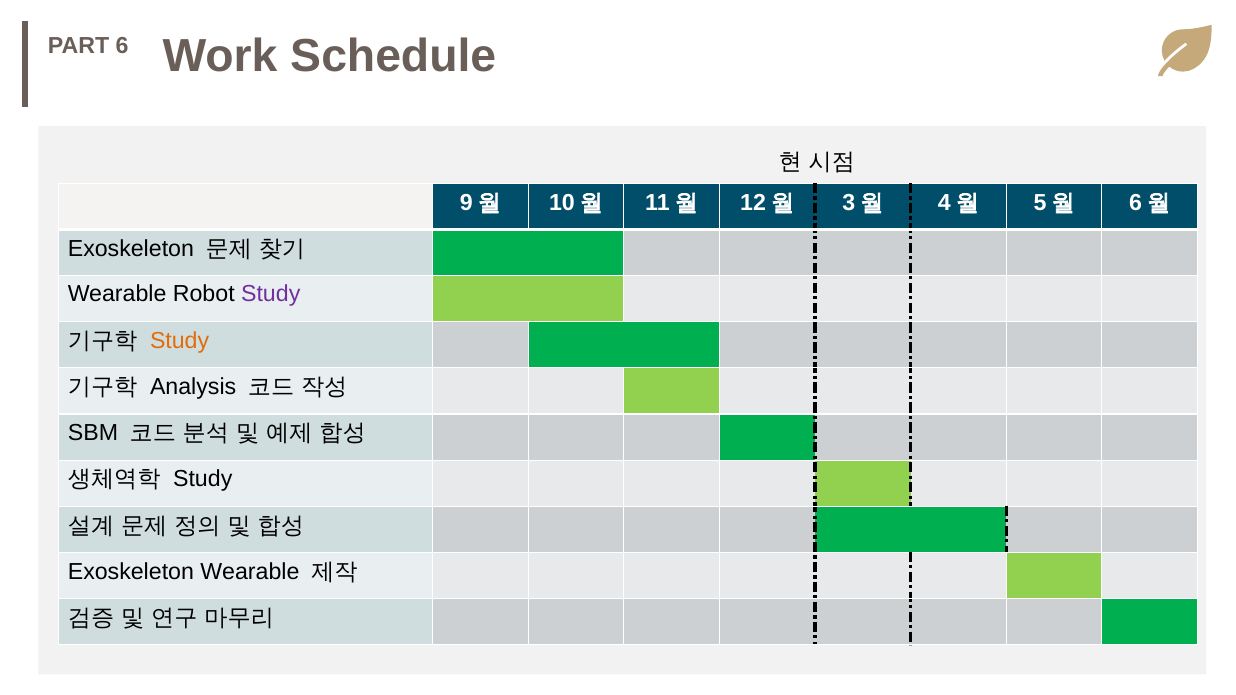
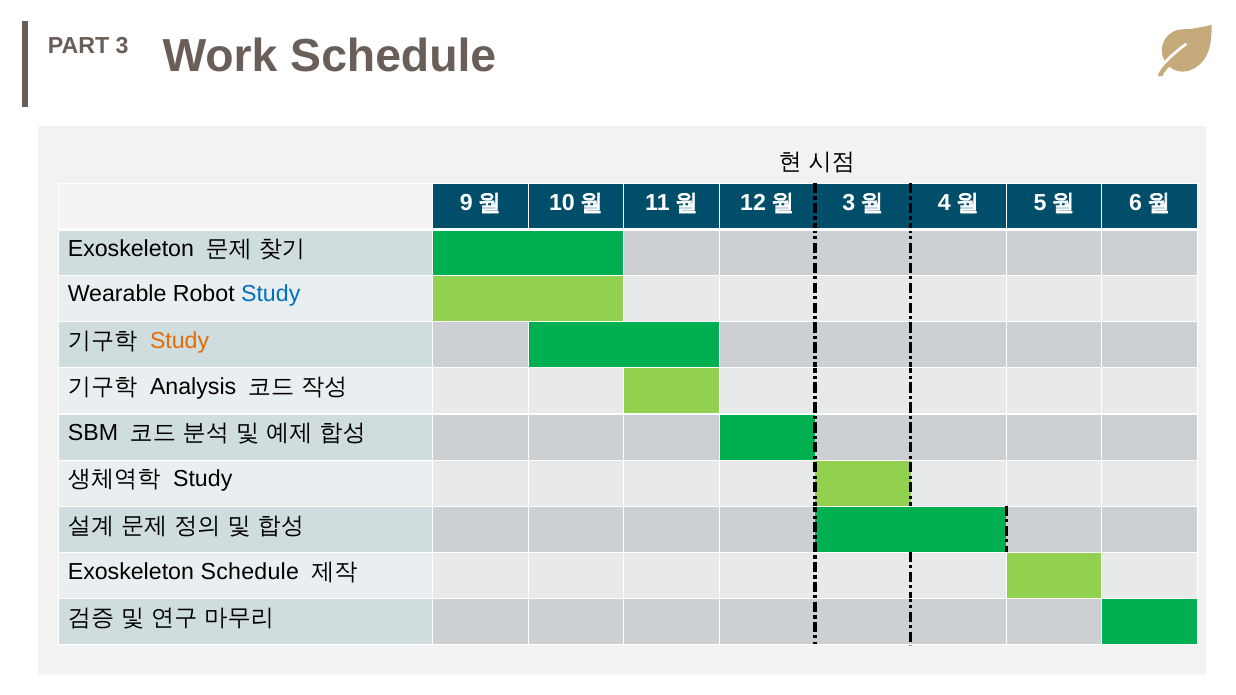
6: 6 -> 3 (122, 46)
Study colour: purple -> blue (271, 294)
Exoskeleton Wearable: Wearable -> Schedule (250, 572)
